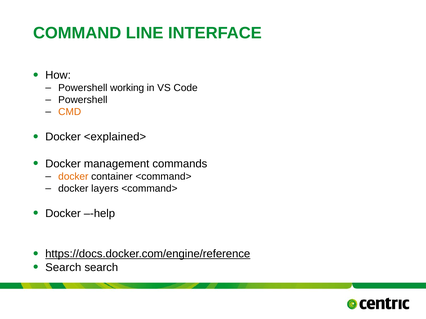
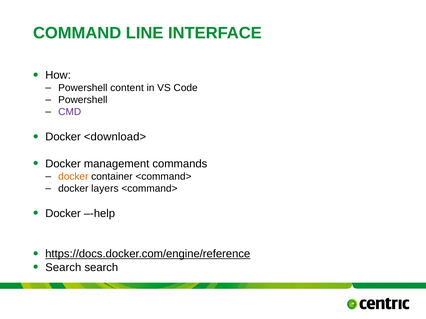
working: working -> content (127, 88)
CMD colour: orange -> purple (70, 112)
<explained>: <explained> -> <download> (115, 137)
